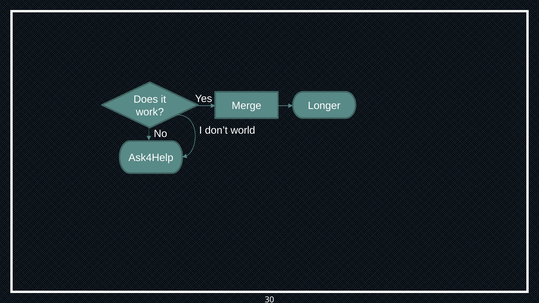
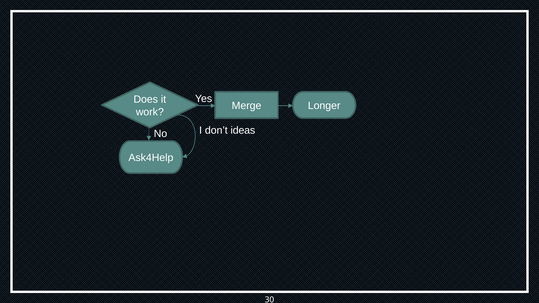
world: world -> ideas (243, 131)
